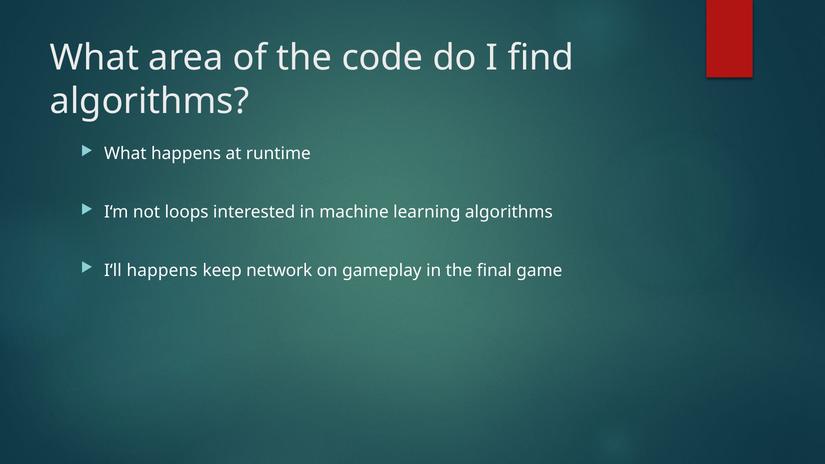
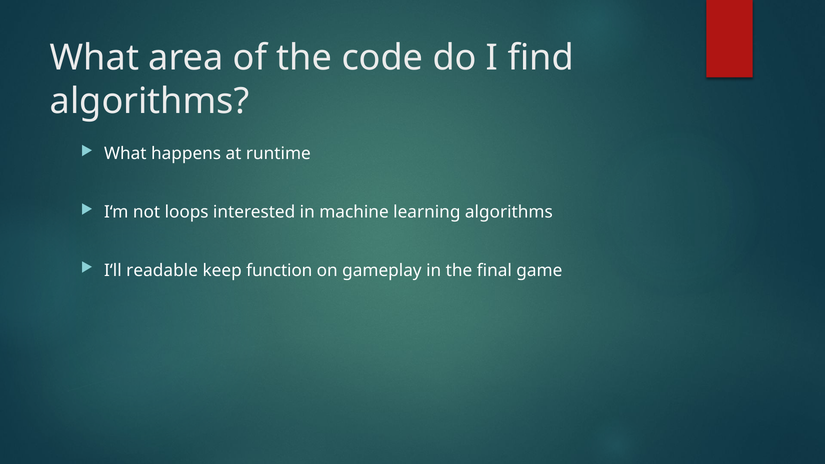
I‘ll happens: happens -> readable (162, 270)
network: network -> function (279, 270)
